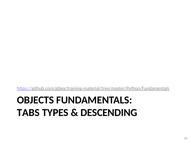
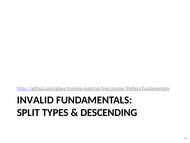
OBJECTS: OBJECTS -> INVALID (35, 100)
TABS: TABS -> SPLIT (28, 112)
